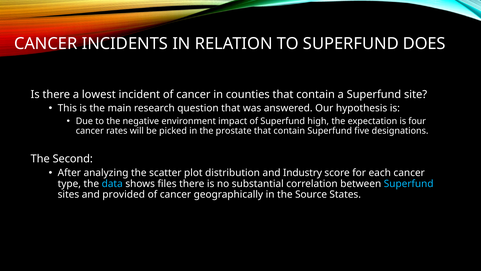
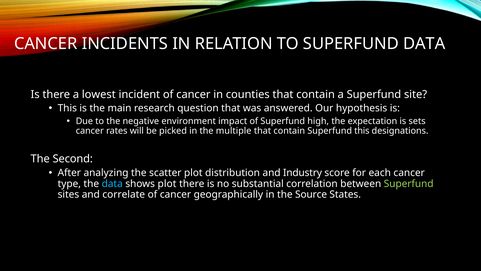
SUPERFUND DOES: DOES -> DATA (424, 44)
four: four -> sets (417, 121)
prostate: prostate -> multiple (234, 131)
Superfund five: five -> this (362, 131)
shows files: files -> plot (167, 183)
Superfund colour: light blue -> light green (409, 183)
provided: provided -> correlate (124, 194)
